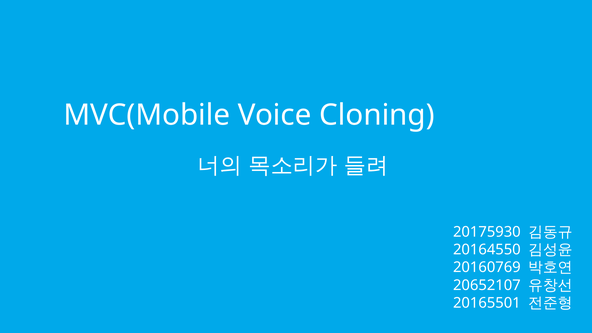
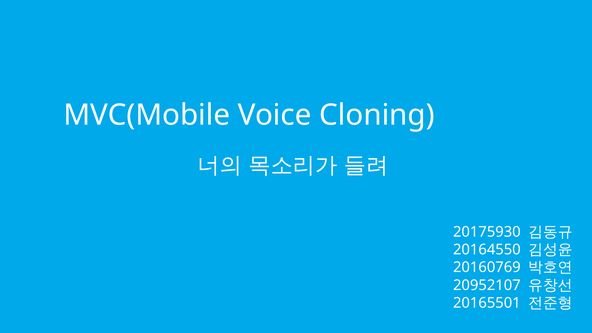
20652107: 20652107 -> 20952107 (487, 285)
